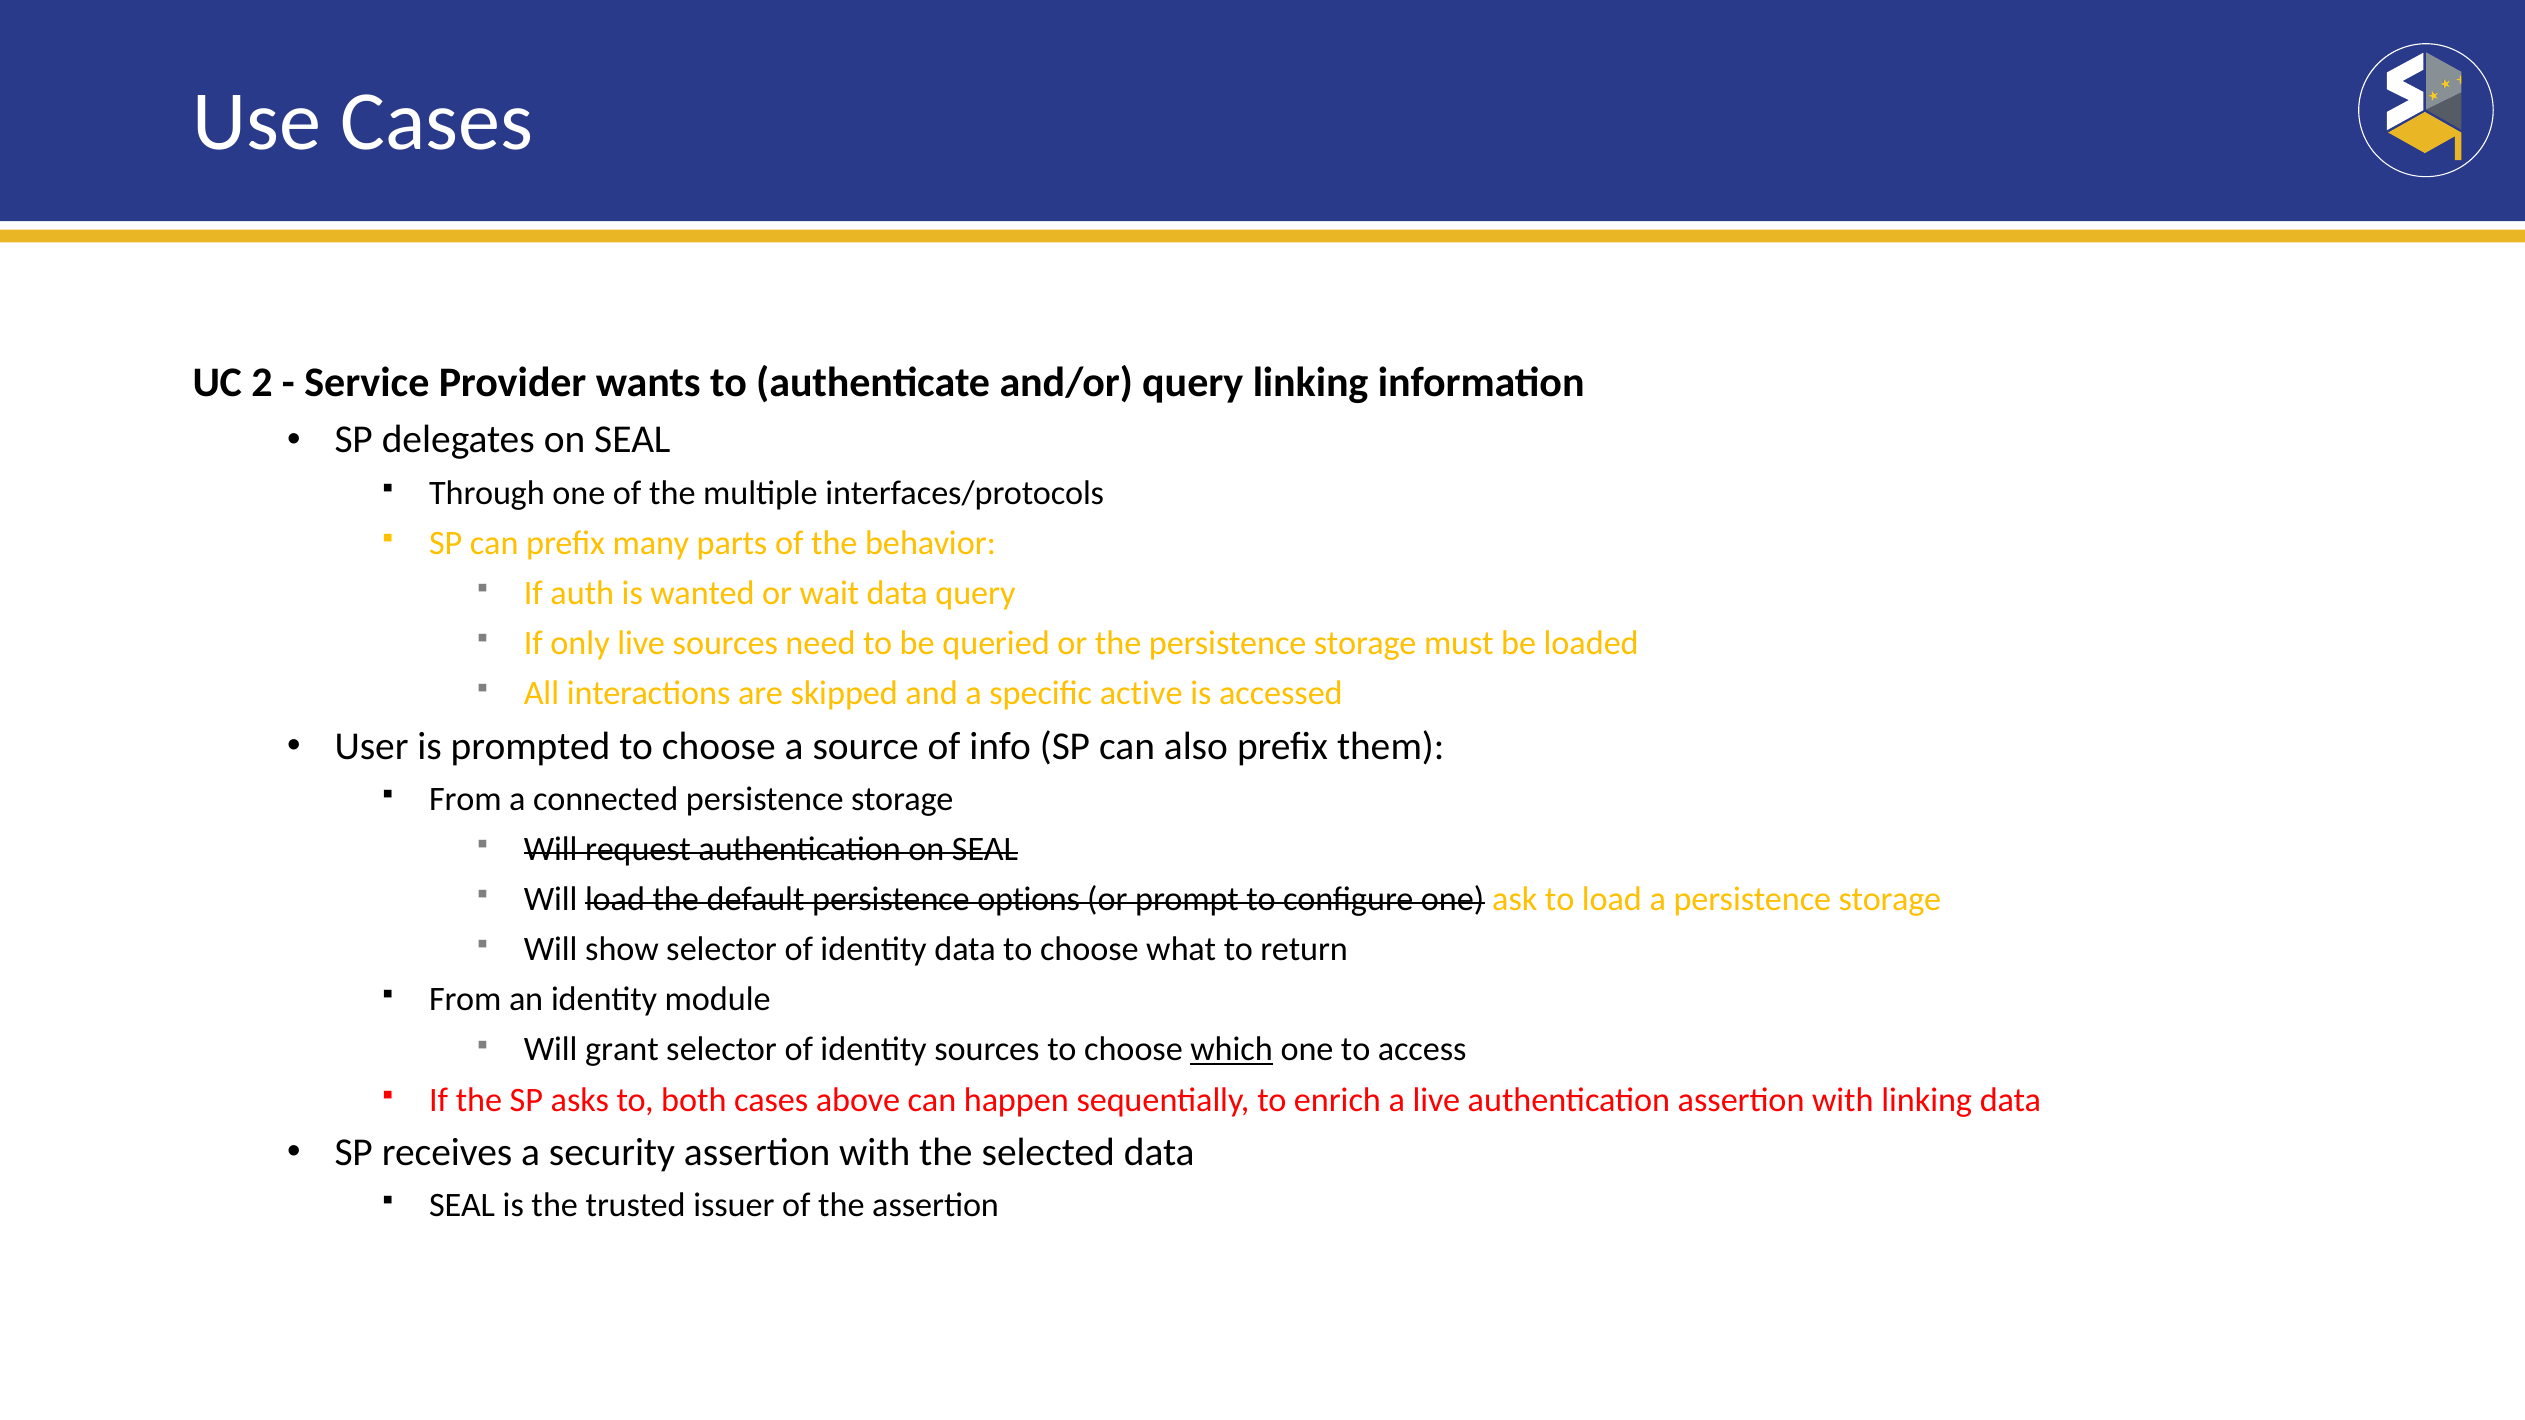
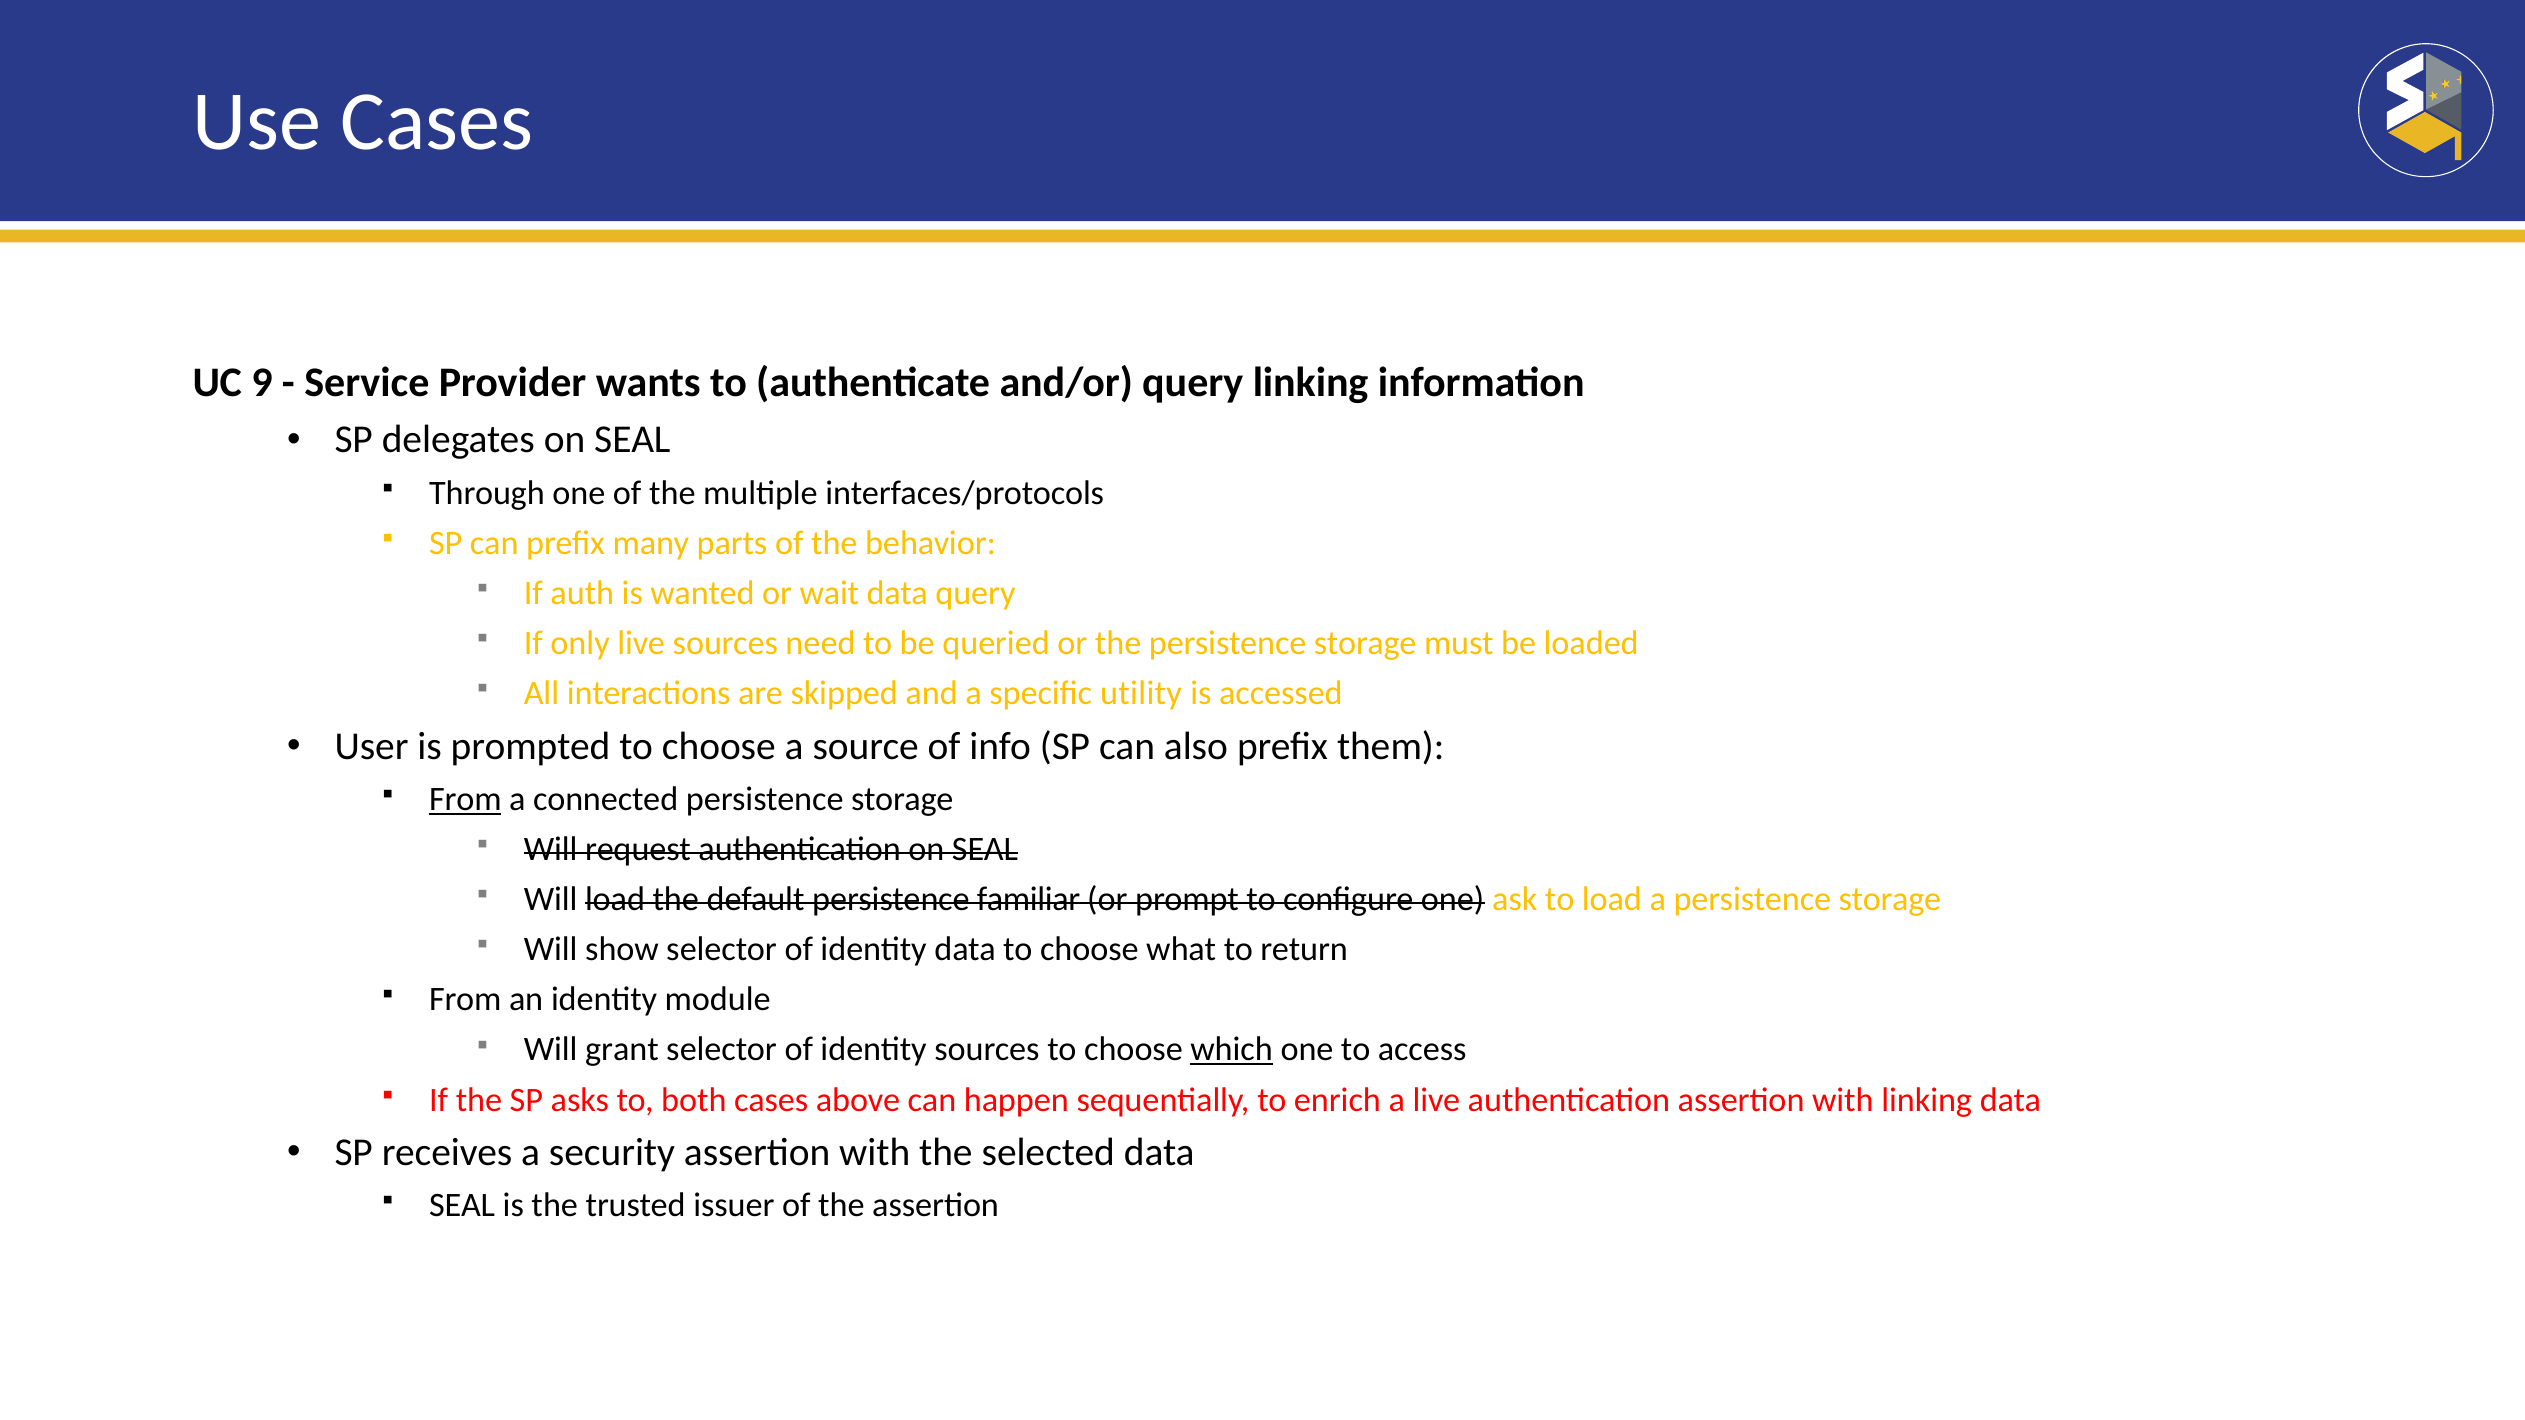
2: 2 -> 9 (262, 383)
active: active -> utility (1141, 693)
From underline: none -> present (465, 799)
options: options -> familiar (1029, 900)
